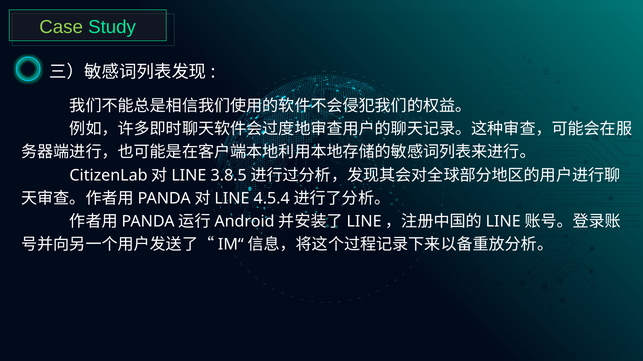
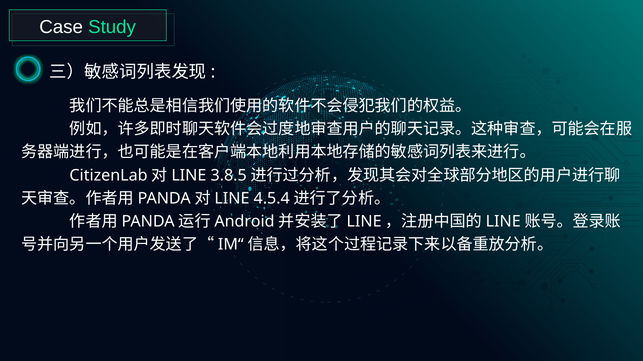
Case colour: light green -> white (61, 27)
